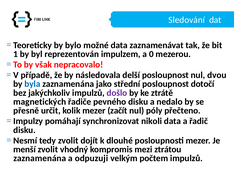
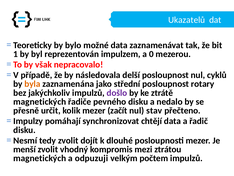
Sledování: Sledování -> Ukazatelů (187, 20)
dvou: dvou -> cyklů (217, 75)
byla colour: blue -> orange (32, 84)
dotočí: dotočí -> rotary (203, 84)
póly: póly -> stav (154, 110)
nikoli: nikoli -> chtějí (152, 121)
zaznamenána: zaznamenána -> magnetických (40, 158)
